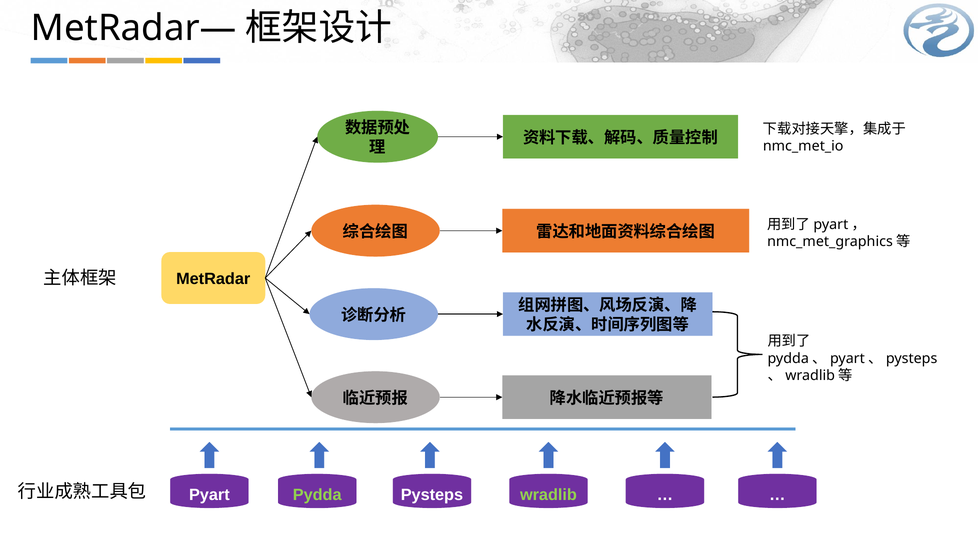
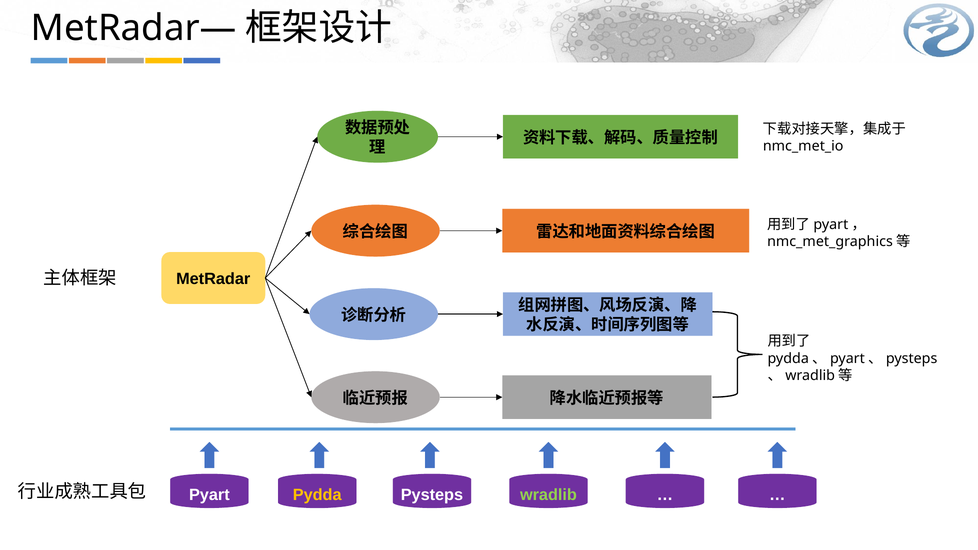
Pydda colour: light green -> yellow (317, 495)
